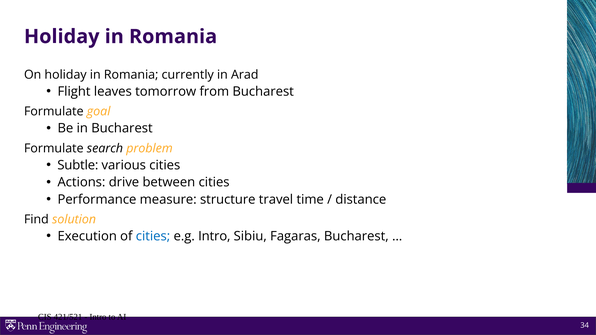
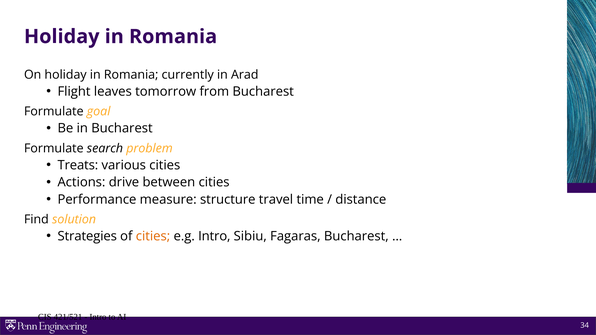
Subtle: Subtle -> Treats (78, 165)
Execution: Execution -> Strategies (87, 236)
cities colour: blue -> orange (153, 236)
